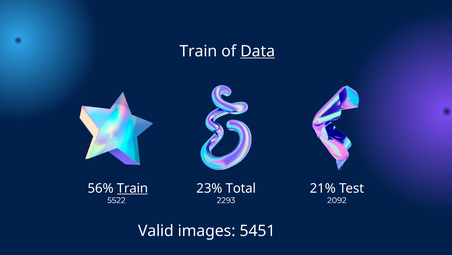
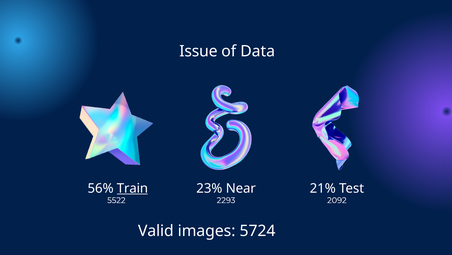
Train: Train -> Issue (198, 51)
Data underline: present -> none (258, 51)
Total: Total -> Near (241, 188)
5451: 5451 -> 5724 (257, 230)
